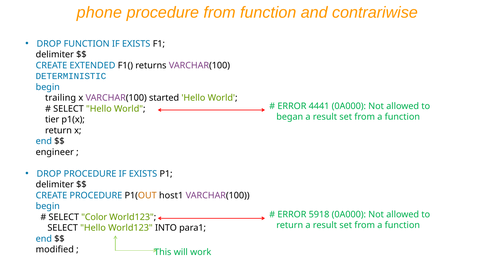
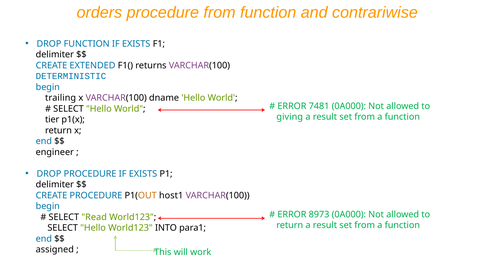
phone: phone -> orders (99, 13)
started: started -> dname (164, 98)
4441: 4441 -> 7481 (319, 106)
began: began -> giving (290, 117)
5918: 5918 -> 8973 (319, 215)
Color: Color -> Read (94, 217)
modified: modified -> assigned (55, 250)
